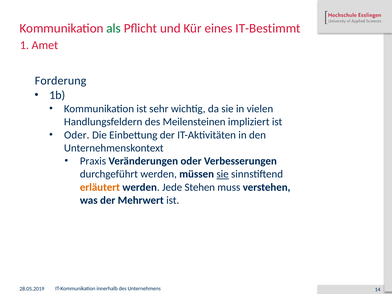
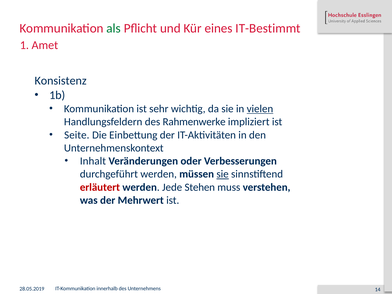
Forderung: Forderung -> Konsistenz (61, 81)
vielen underline: none -> present (260, 109)
Meilensteinen: Meilensteinen -> Rahmenwerke (194, 122)
Oder: Oder -> Seite (77, 135)
Praxis: Praxis -> Inhalt (93, 161)
erläutert colour: orange -> red (100, 187)
